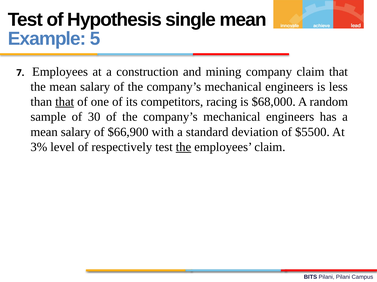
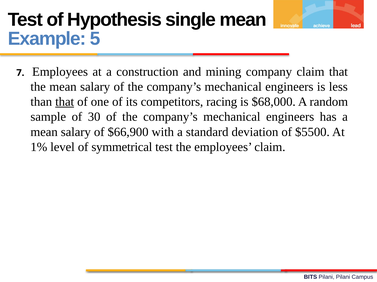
3%: 3% -> 1% (39, 147)
respectively: respectively -> symmetrical (122, 147)
the underline: present -> none (183, 147)
